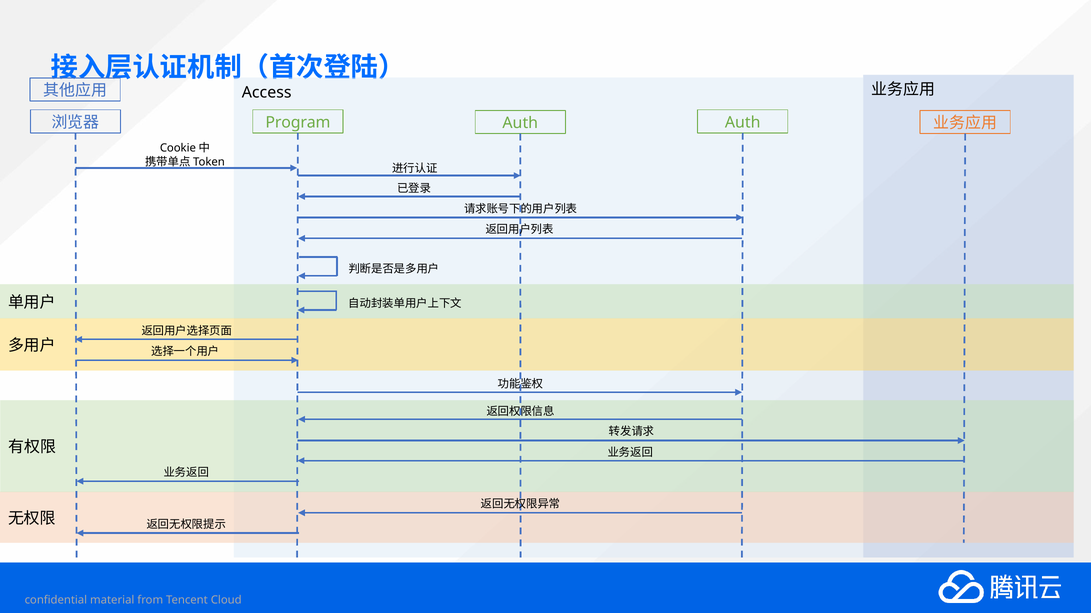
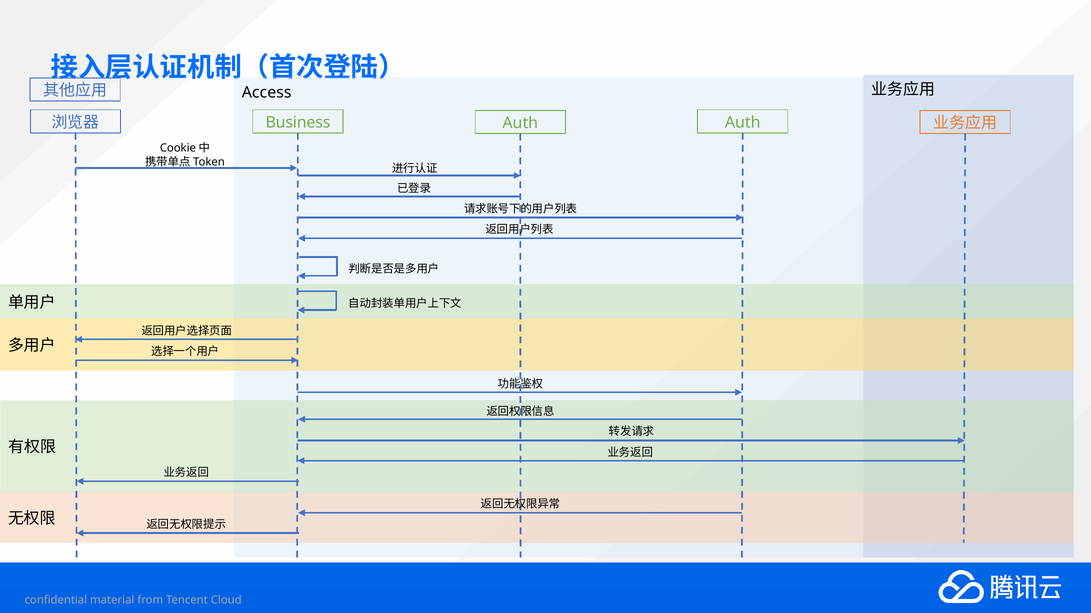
Program: Program -> Business (298, 123)
